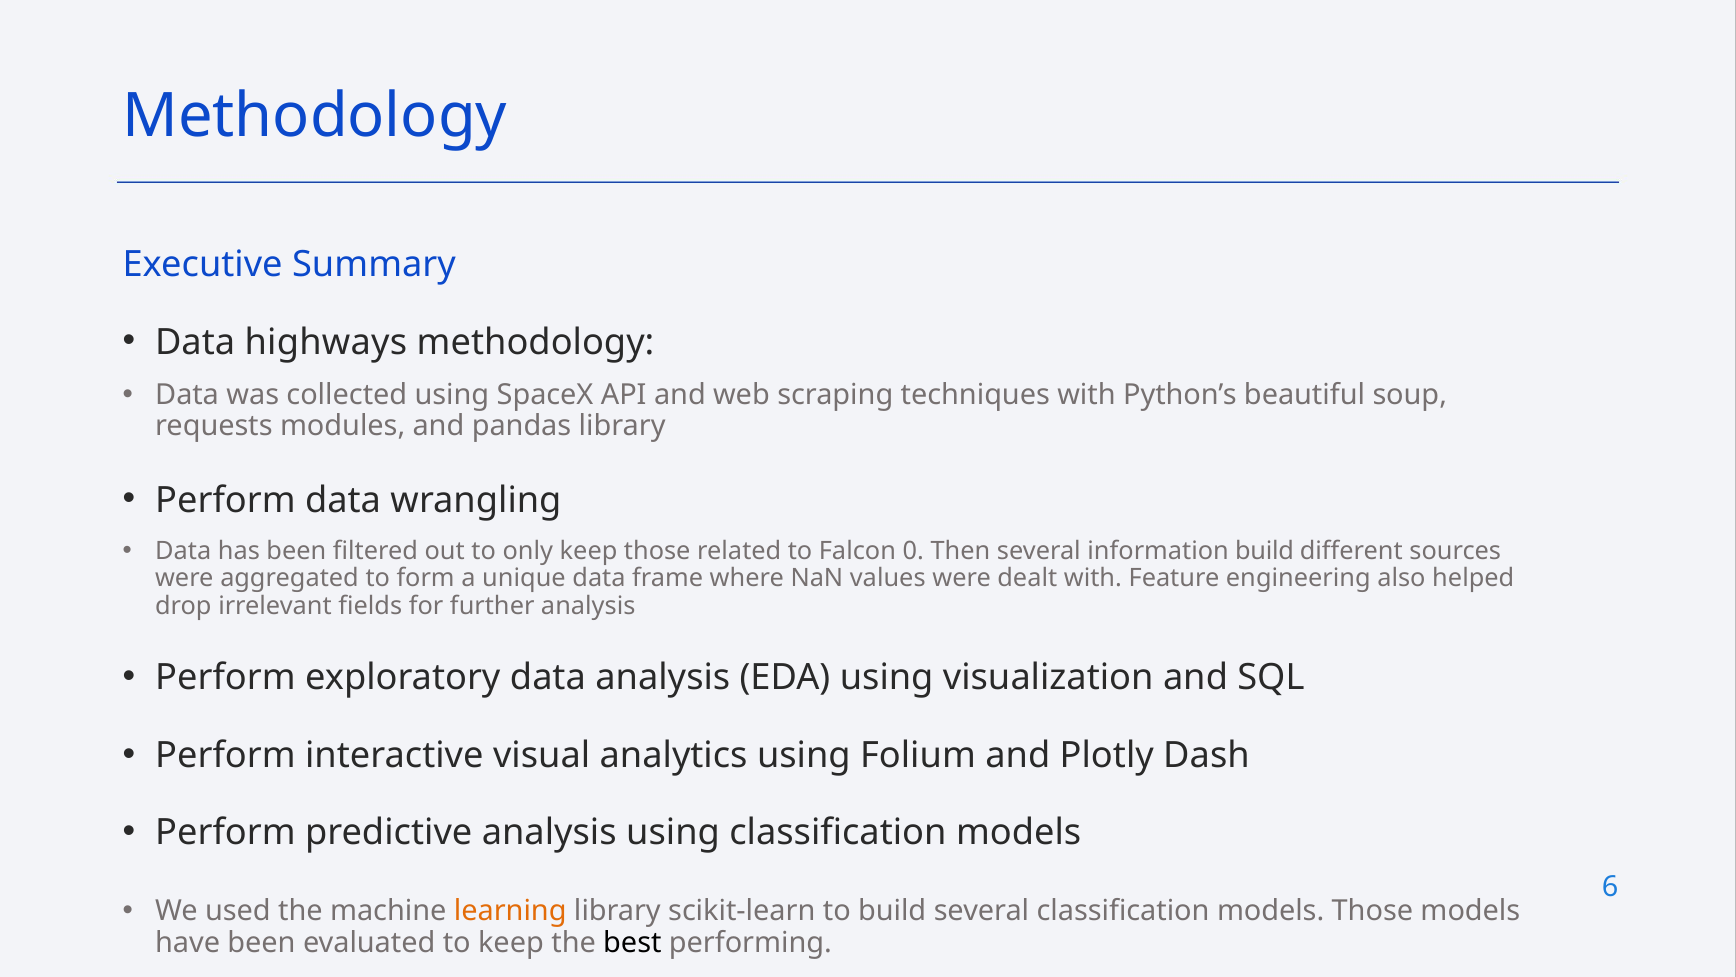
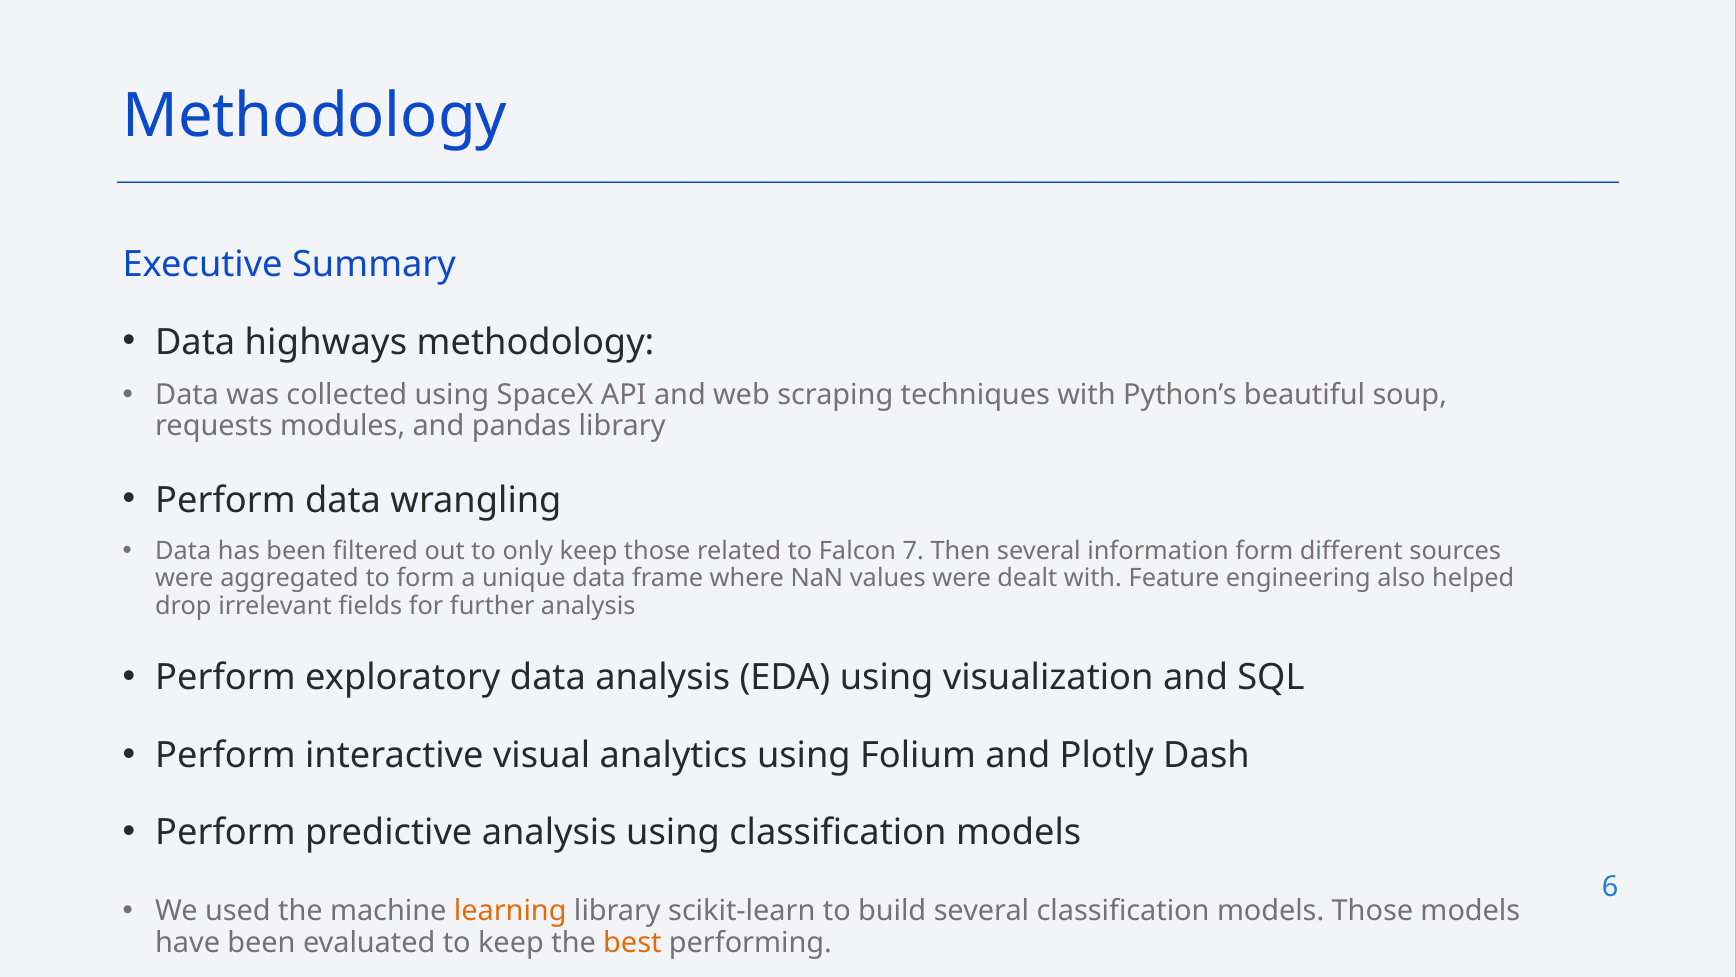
0: 0 -> 7 (913, 551)
information build: build -> form (1264, 551)
best colour: black -> orange (632, 942)
